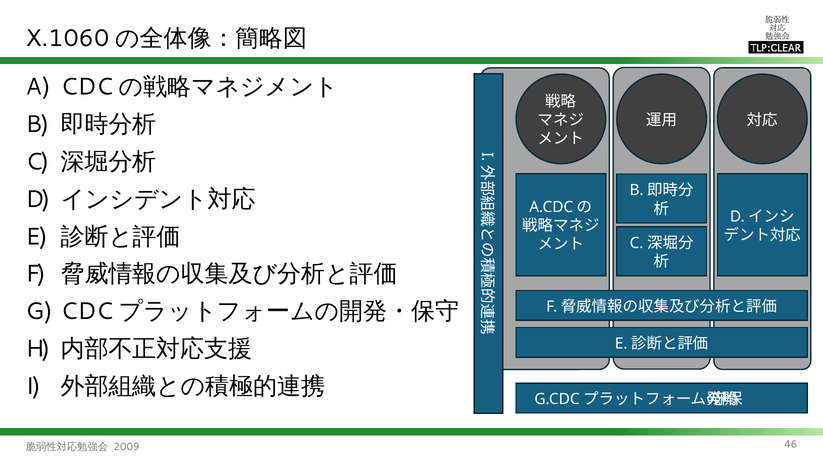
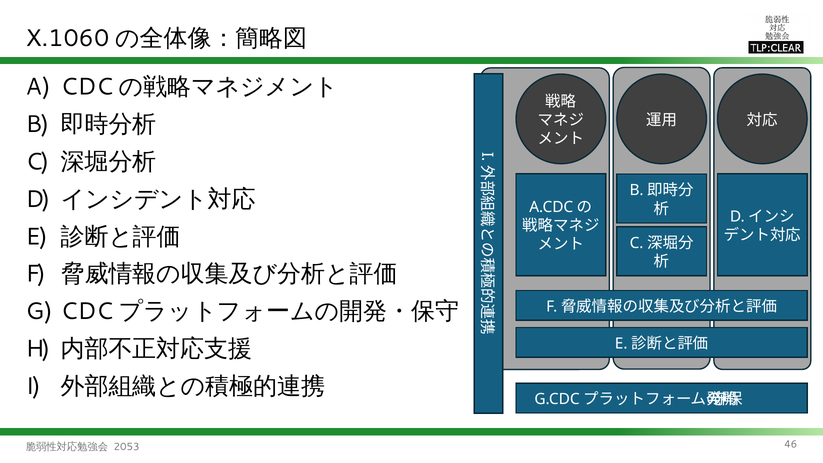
2009: 2009 -> 2053 (127, 447)
